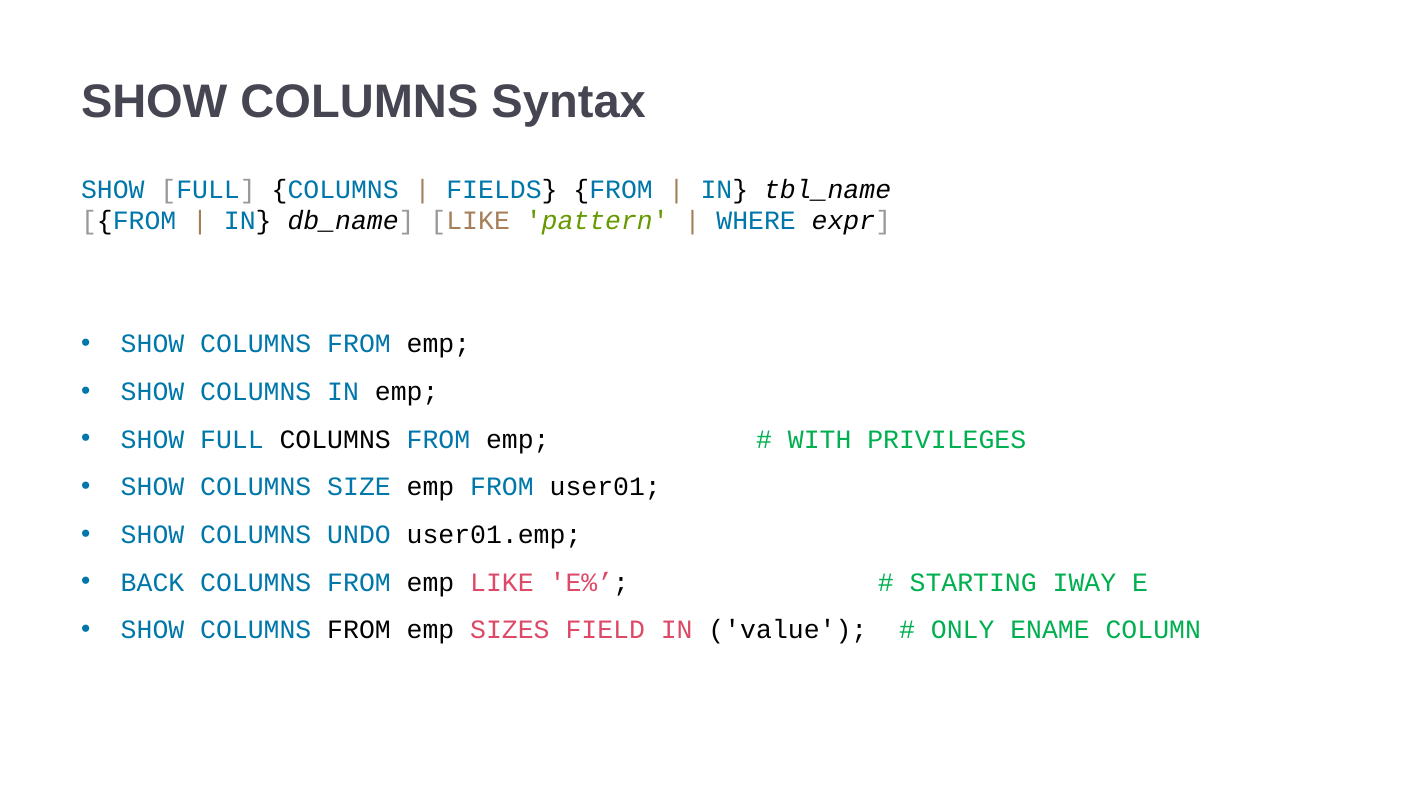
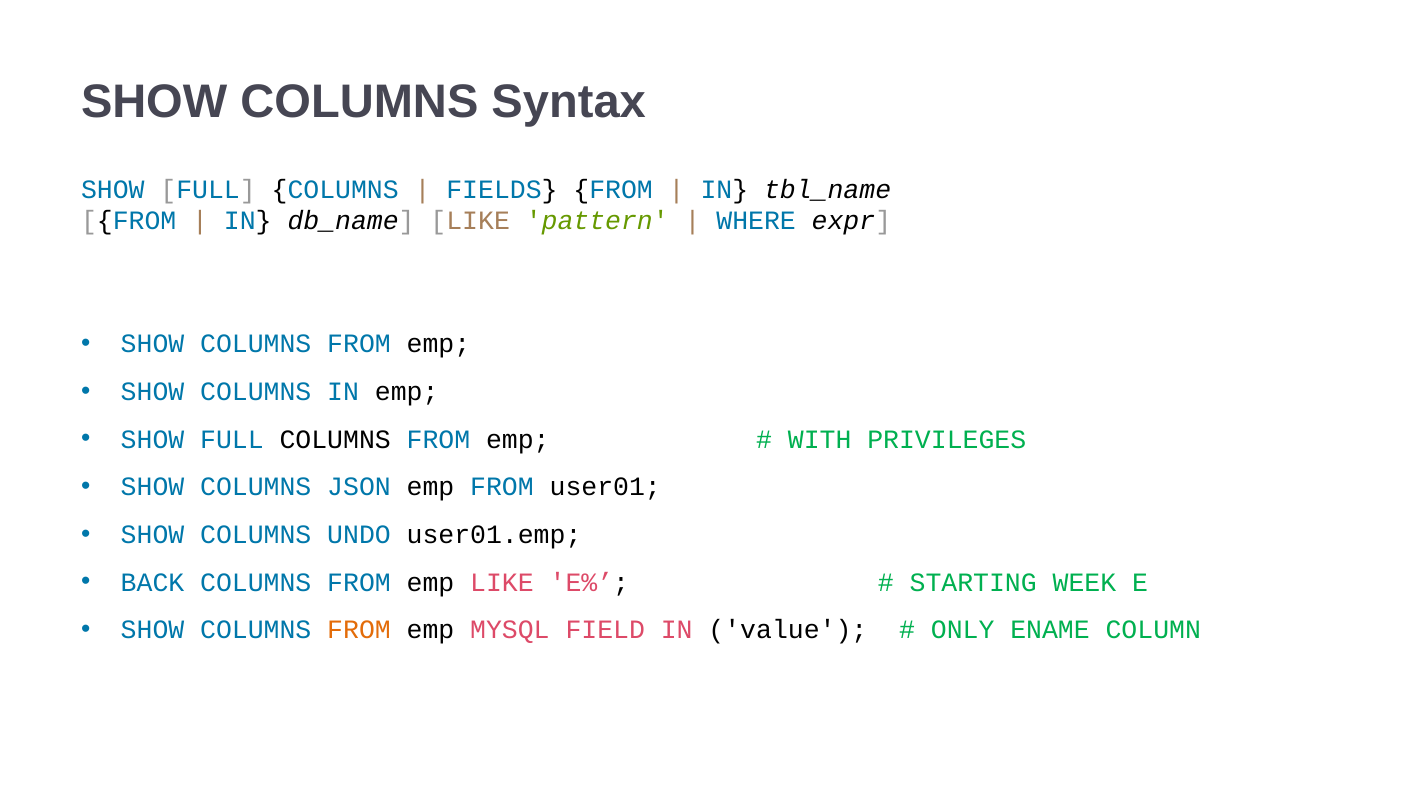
SIZE: SIZE -> JSON (359, 487)
IWAY: IWAY -> WEEK (1084, 583)
FROM colour: black -> orange (359, 630)
SIZES: SIZES -> MYSQL (510, 630)
